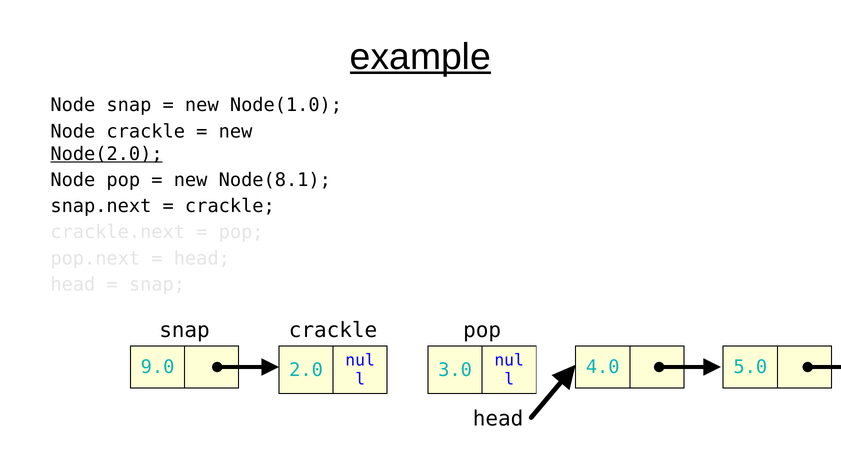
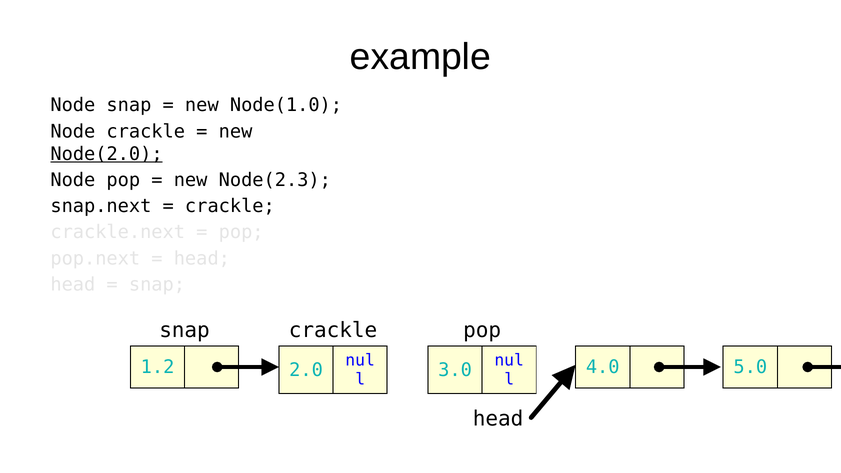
example underline: present -> none (420, 57)
Node(8.1: Node(8.1 -> Node(2.3 (275, 180)
9.0: 9.0 -> 1.2 (158, 367)
